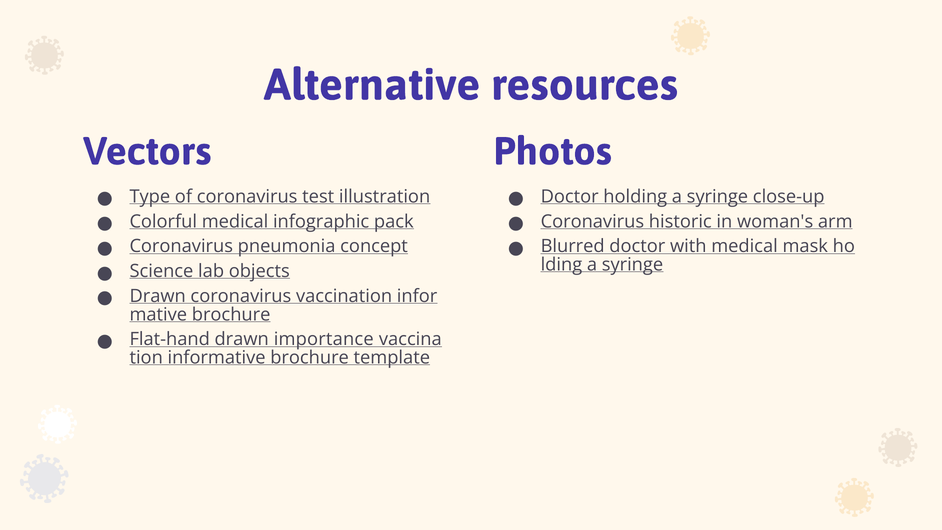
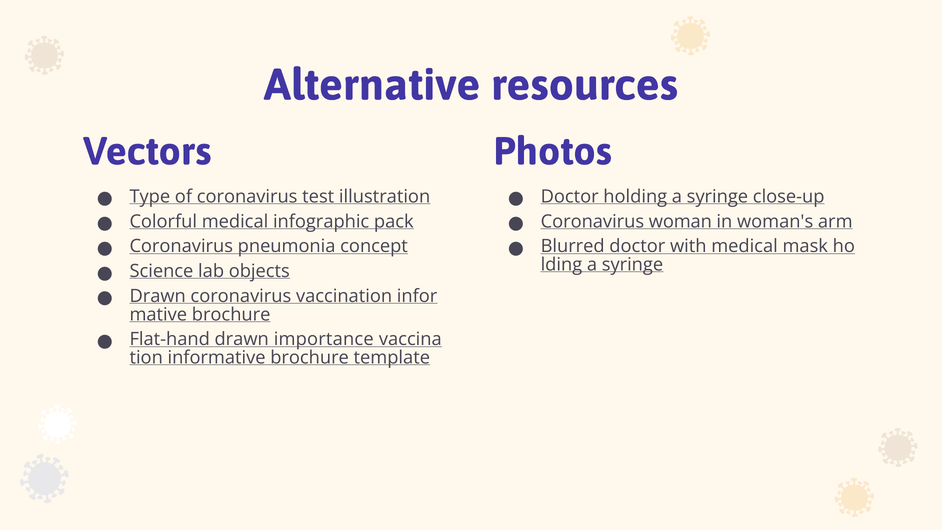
historic: historic -> woman (680, 221)
